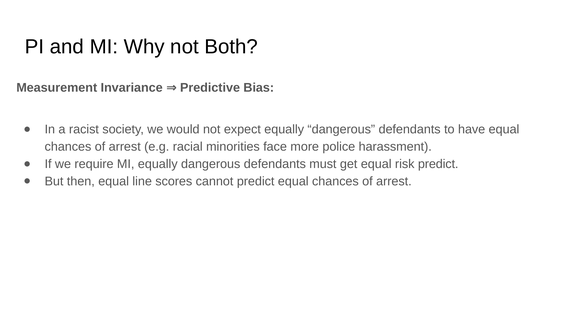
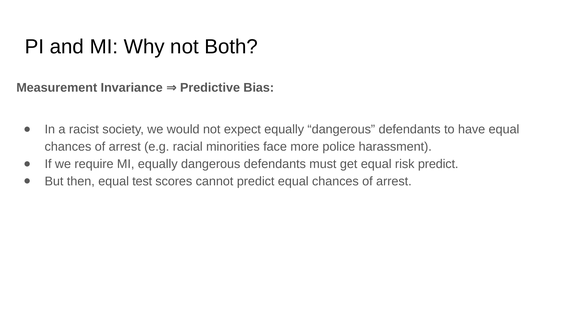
line: line -> test (142, 182)
